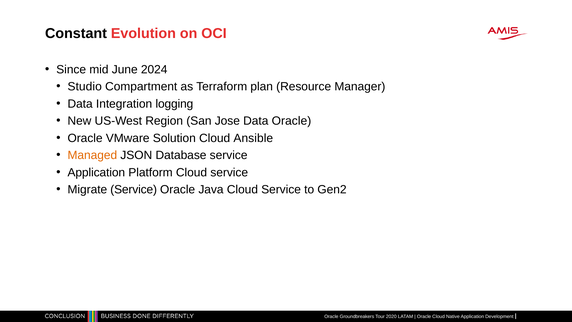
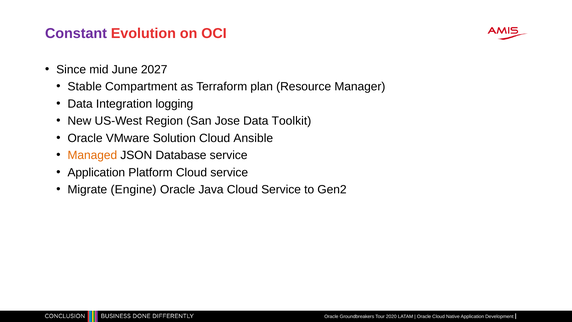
Constant colour: black -> purple (76, 33)
2024: 2024 -> 2027 (154, 69)
Studio: Studio -> Stable (85, 87)
Data Oracle: Oracle -> Toolkit (291, 121)
Migrate Service: Service -> Engine (134, 190)
